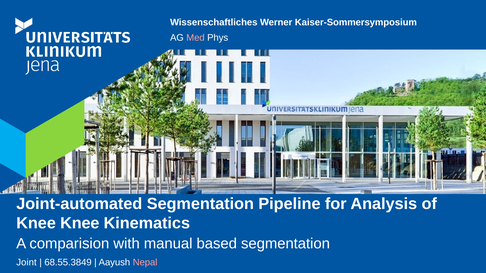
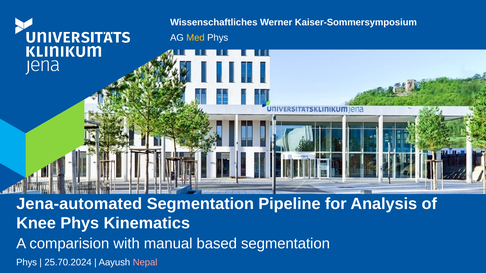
Med colour: pink -> yellow (195, 38)
Joint-automated: Joint-automated -> Jena-automated (79, 204)
Knee Knee: Knee -> Phys (80, 223)
Joint: Joint -> Phys (27, 263)
68.55.3849: 68.55.3849 -> 25.70.2024 (68, 263)
